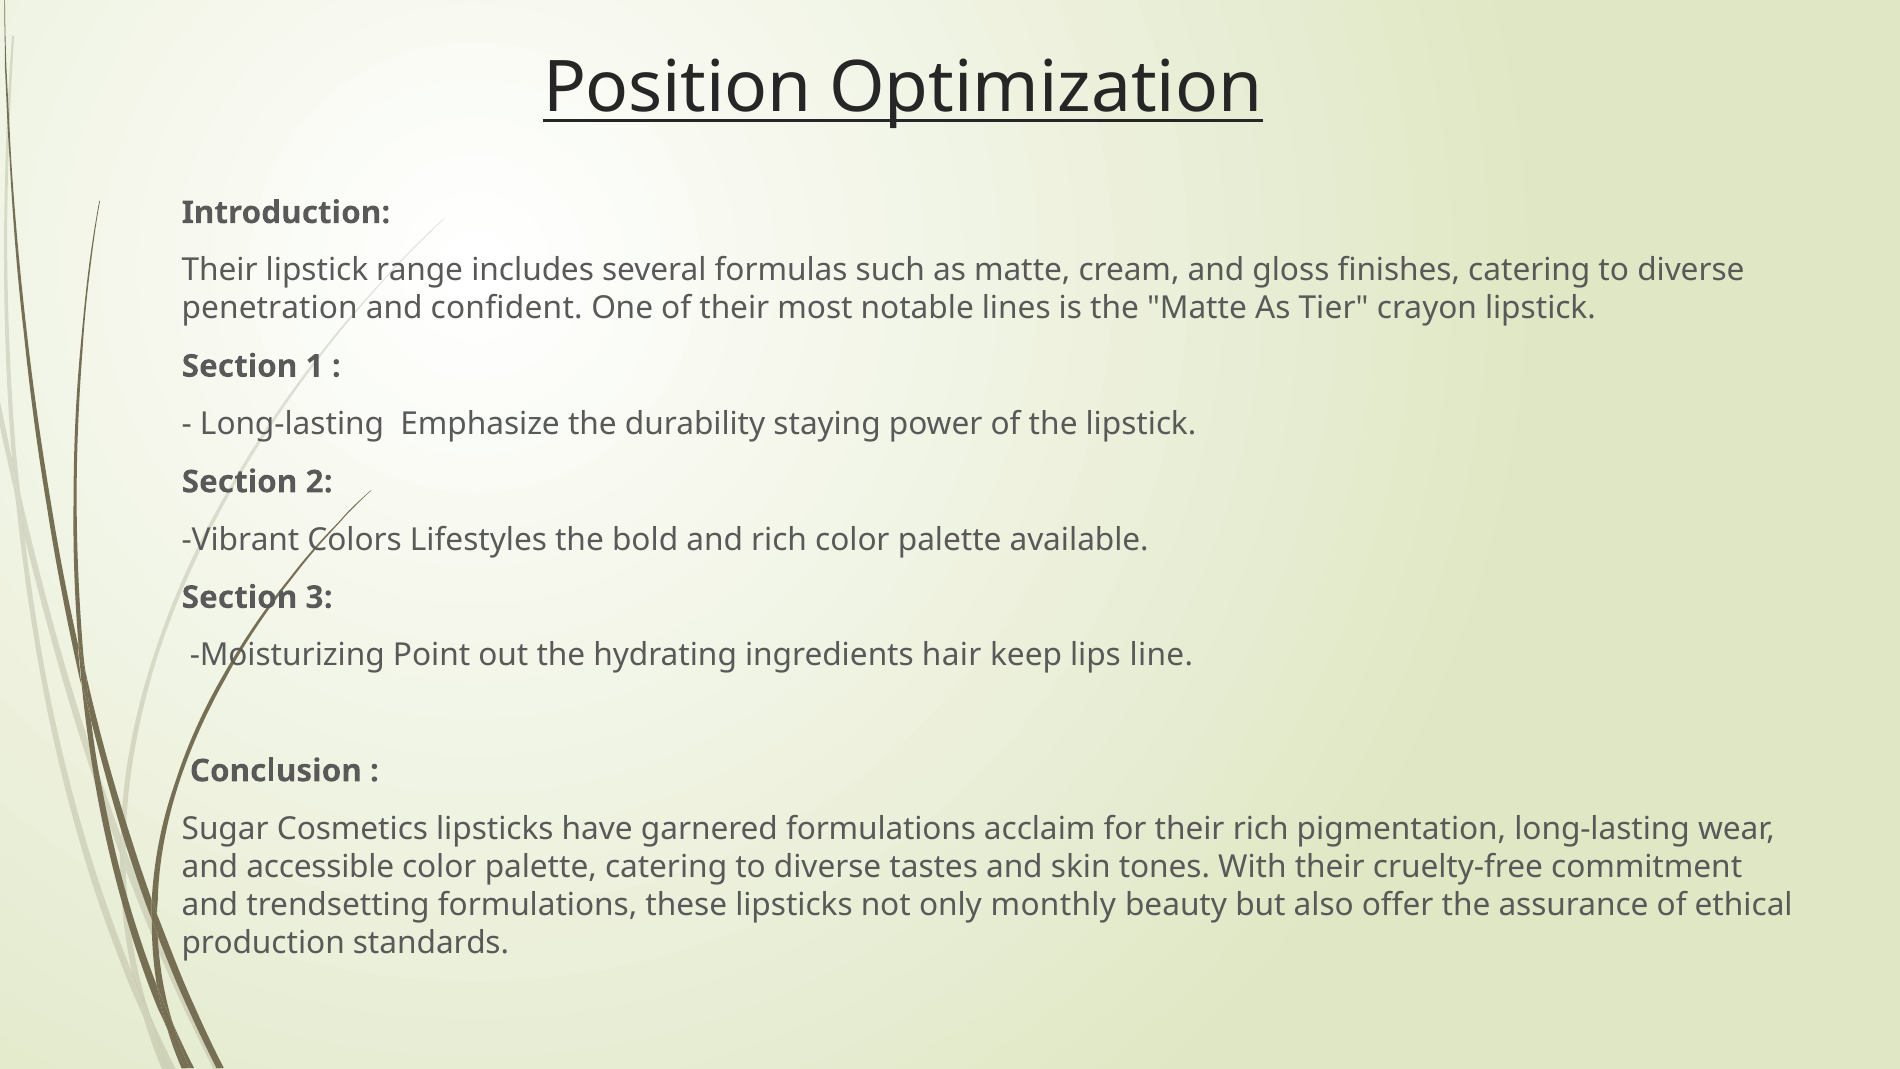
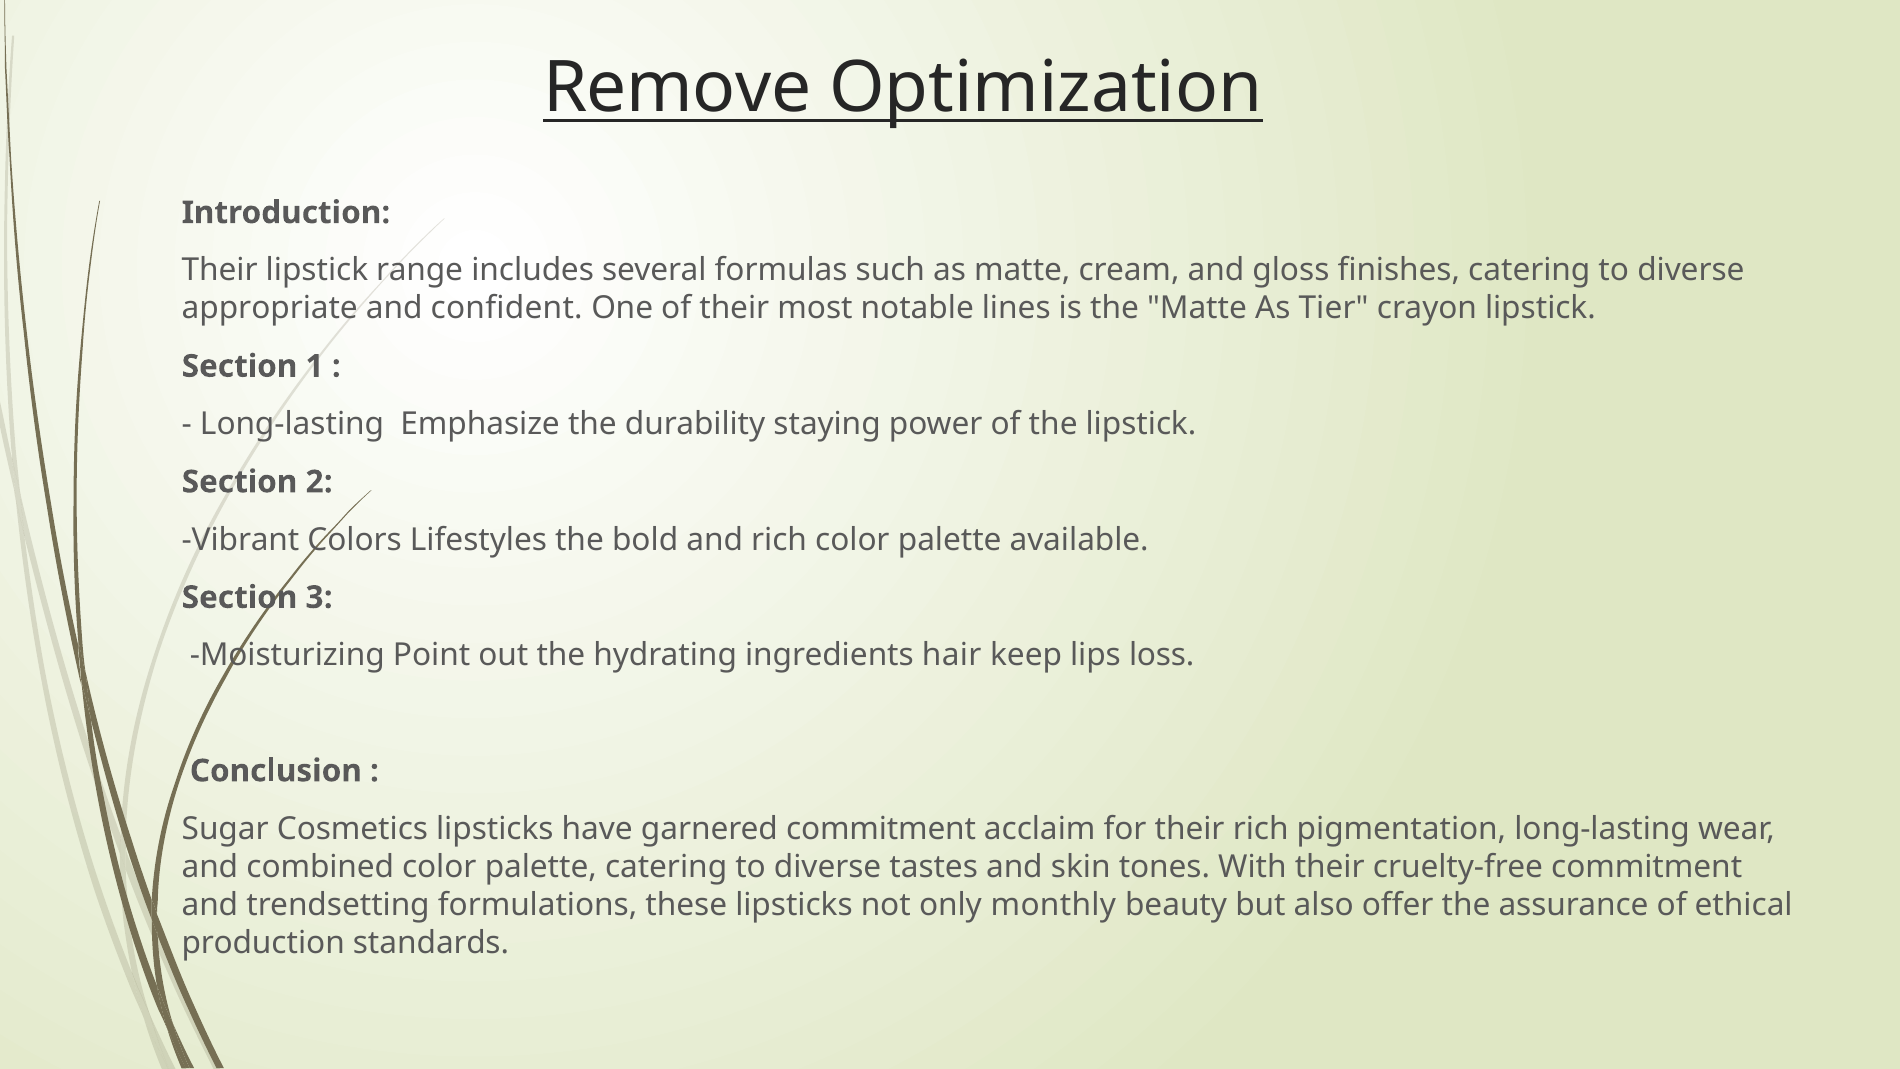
Position: Position -> Remove (677, 88)
penetration: penetration -> appropriate (270, 308)
line: line -> loss (1162, 655)
garnered formulations: formulations -> commitment (881, 829)
accessible: accessible -> combined (320, 866)
